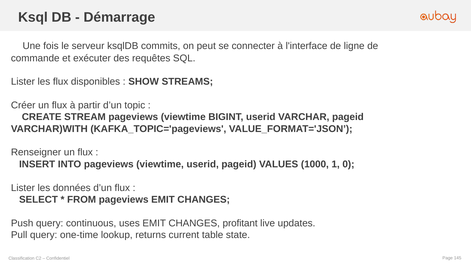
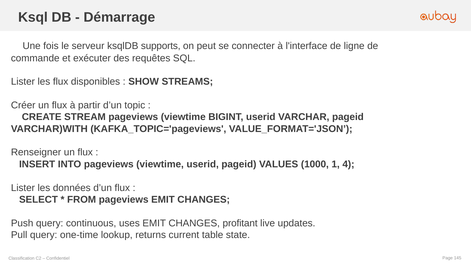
commits: commits -> supports (161, 46)
0: 0 -> 4 (348, 164)
